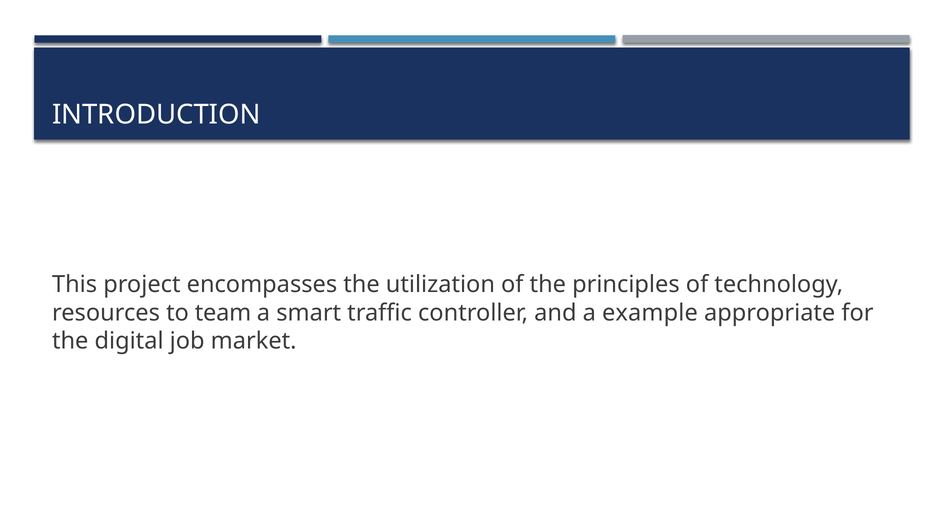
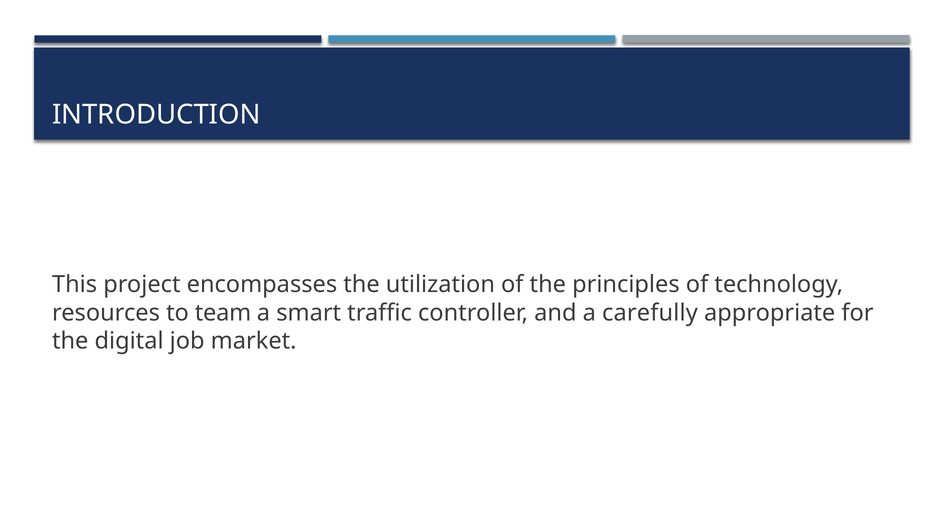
example: example -> carefully (650, 313)
